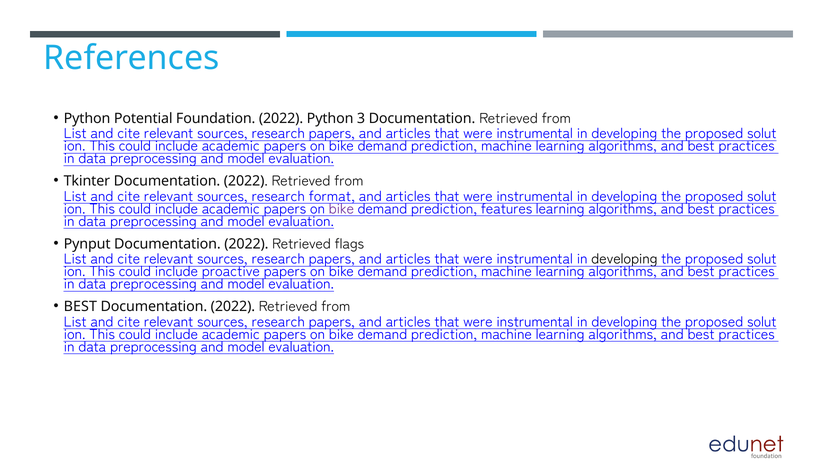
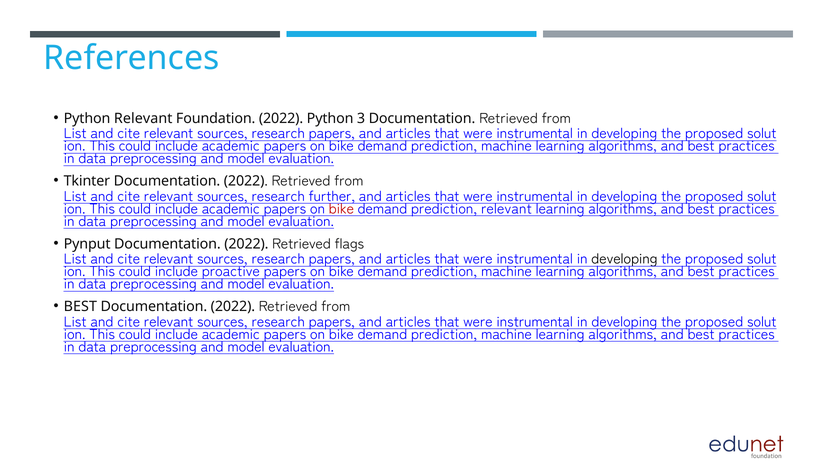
Python Potential: Potential -> Relevant (143, 118)
format: format -> further (332, 196)
bike colour: purple -> red (341, 209)
prediction features: features -> relevant (506, 209)
